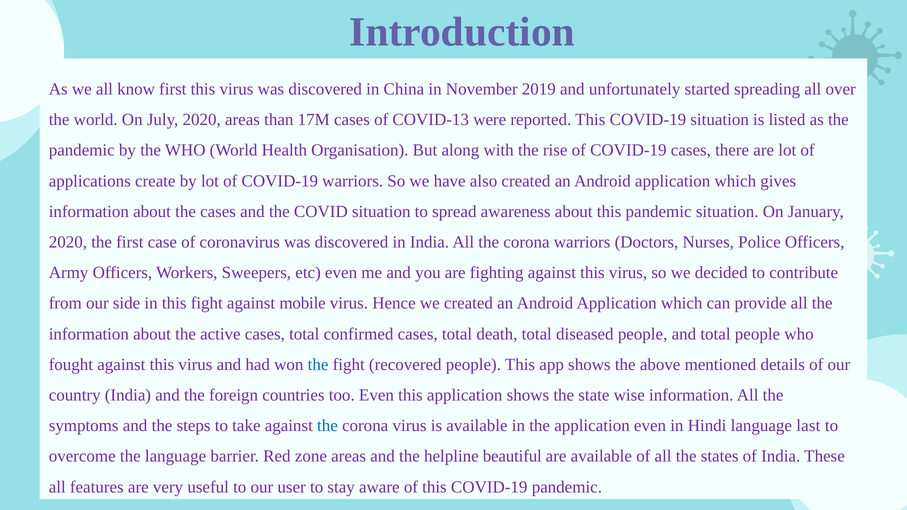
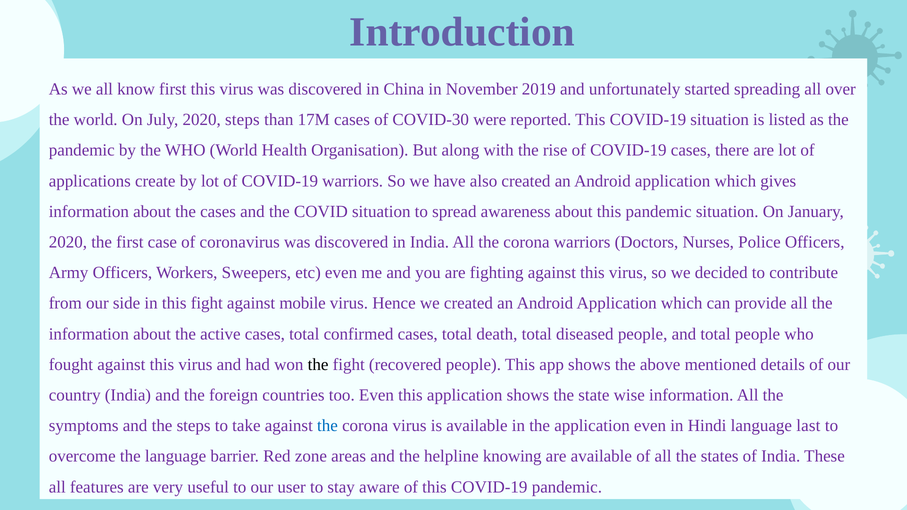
2020 areas: areas -> steps (242, 120)
COVID-13: COVID-13 -> COVID-30 (431, 120)
the colour: blue -> black (318, 365)
beautiful: beautiful -> knowing (512, 456)
